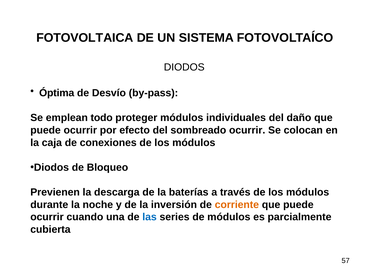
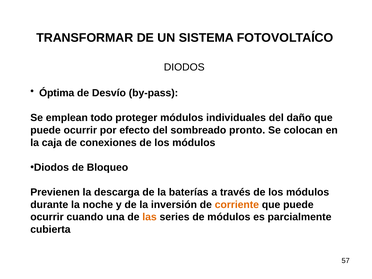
FOTOVOLTAICA: FOTOVOLTAICA -> TRANSFORMAR (85, 38)
sombreado ocurrir: ocurrir -> pronto (247, 130)
las colour: blue -> orange (150, 217)
